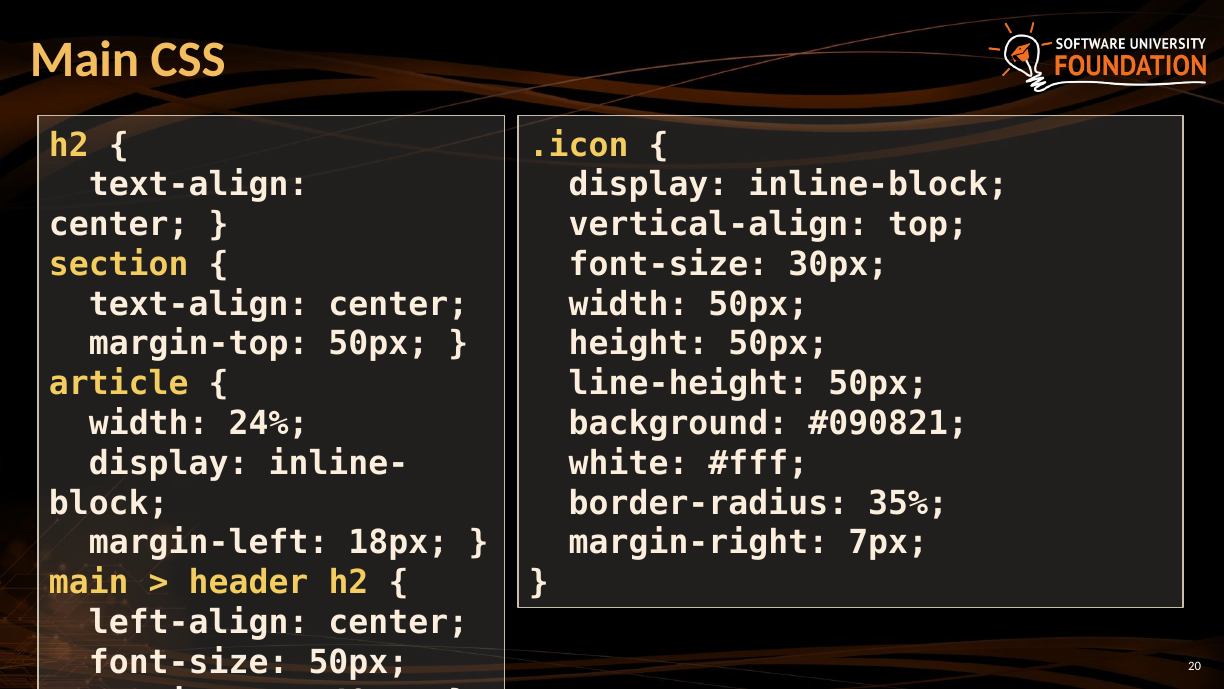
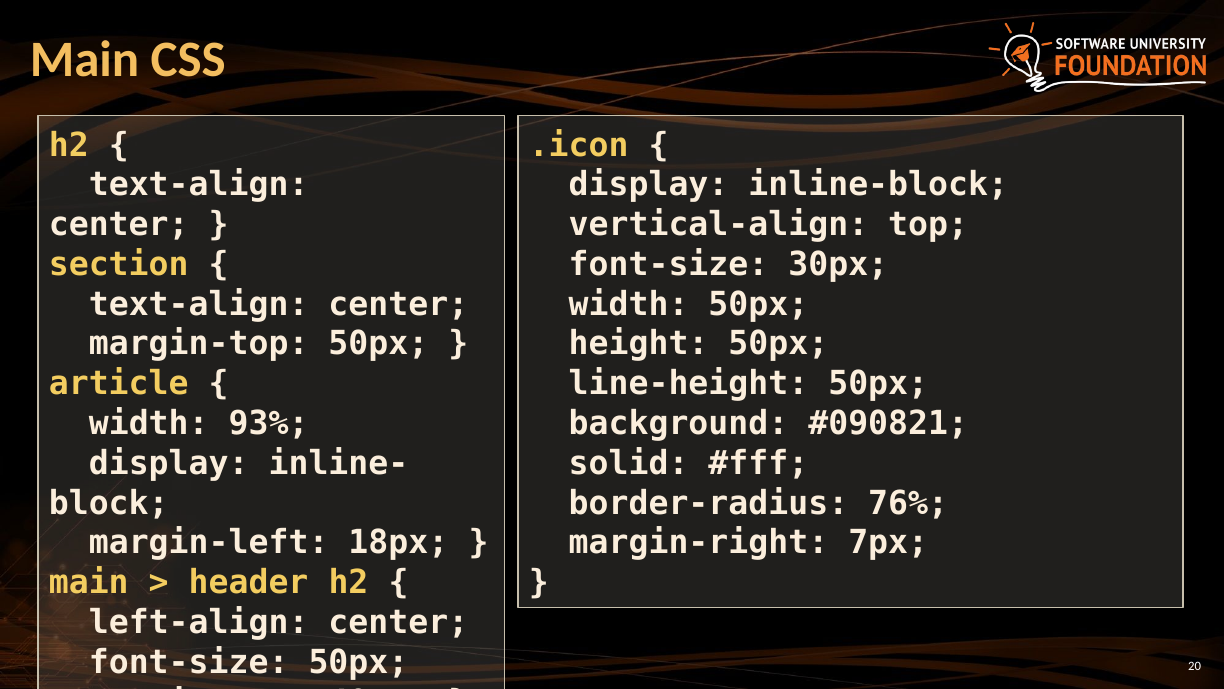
24%: 24% -> 93% (269, 423)
white: white -> solid (629, 463)
35%: 35% -> 76% (908, 503)
